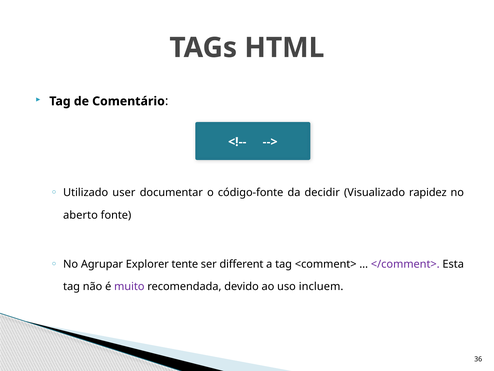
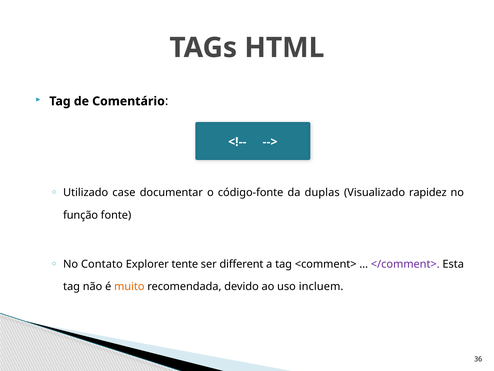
user: user -> case (124, 192)
decidir: decidir -> duplas (322, 192)
aberto: aberto -> função (81, 215)
Agrupar: Agrupar -> Contato (102, 264)
muito colour: purple -> orange (129, 286)
